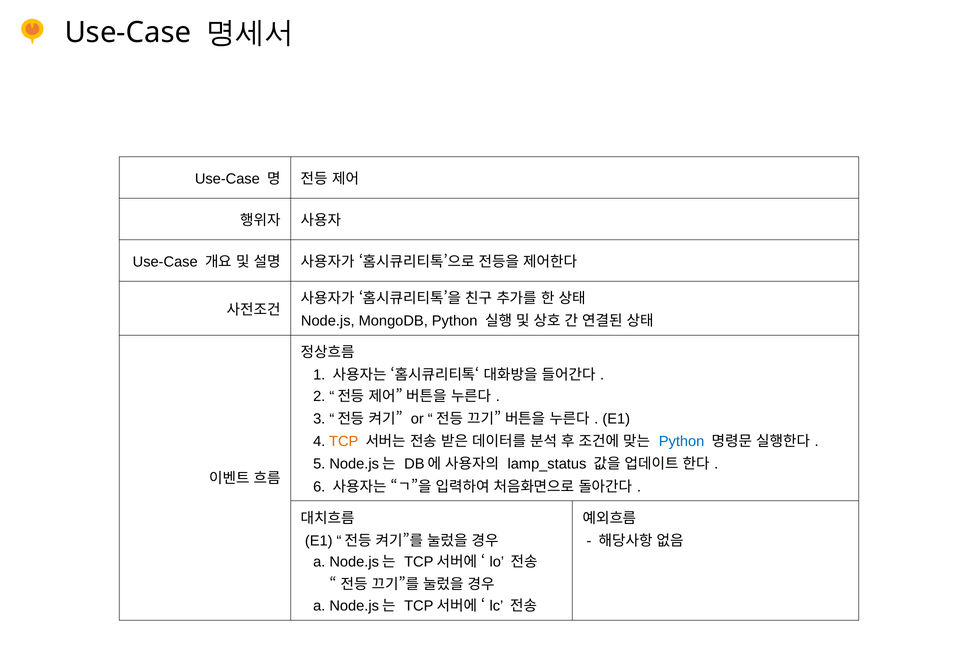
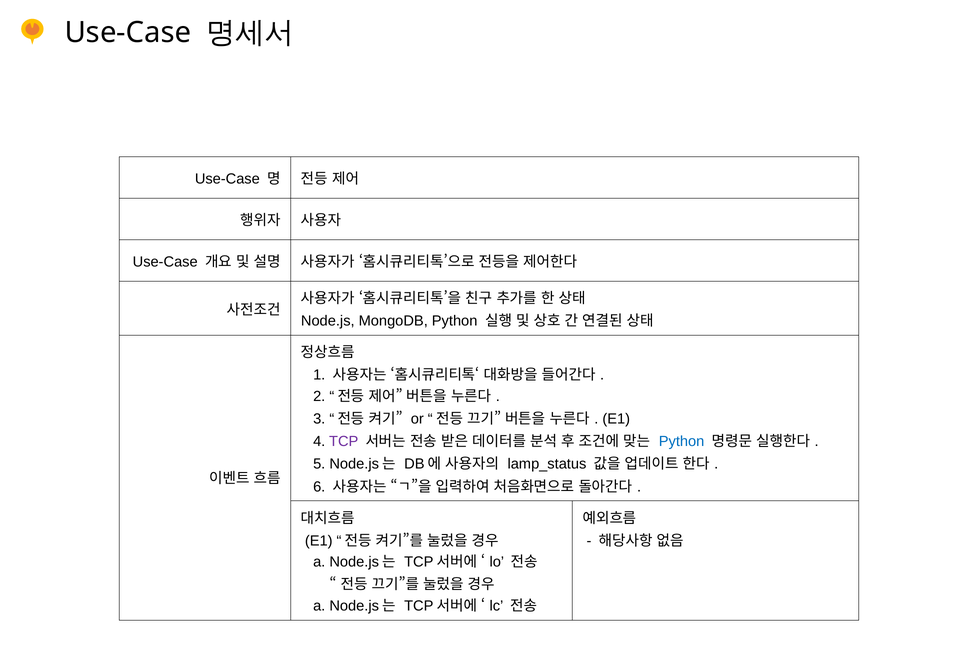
TCP colour: orange -> purple (344, 441)
